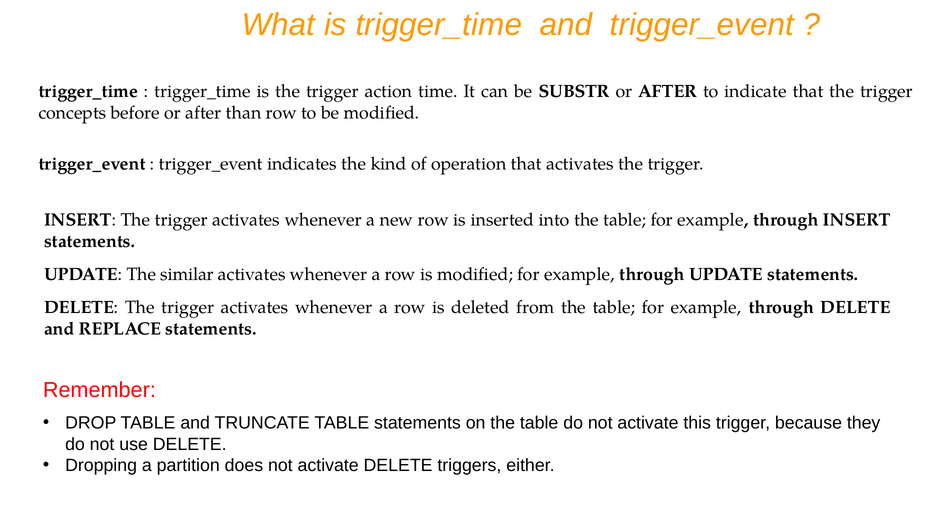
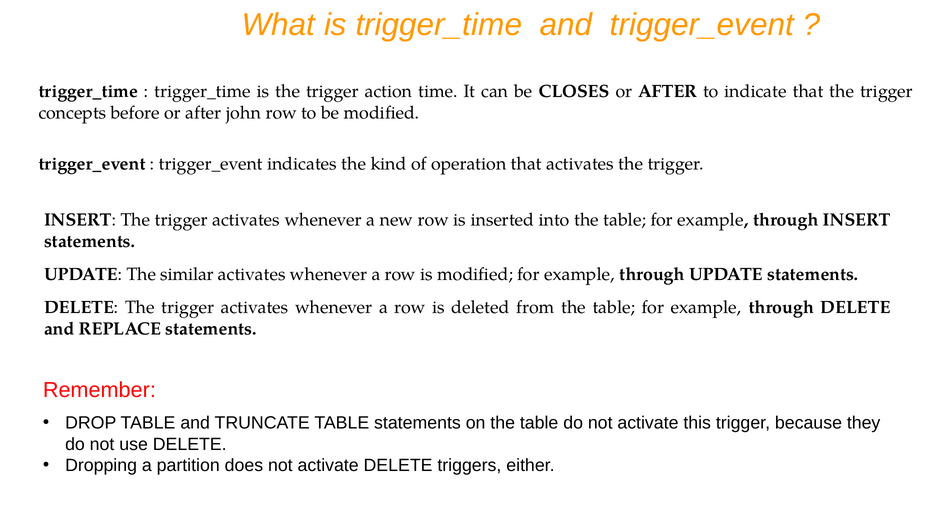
SUBSTR: SUBSTR -> CLOSES (574, 92)
than: than -> john (244, 113)
